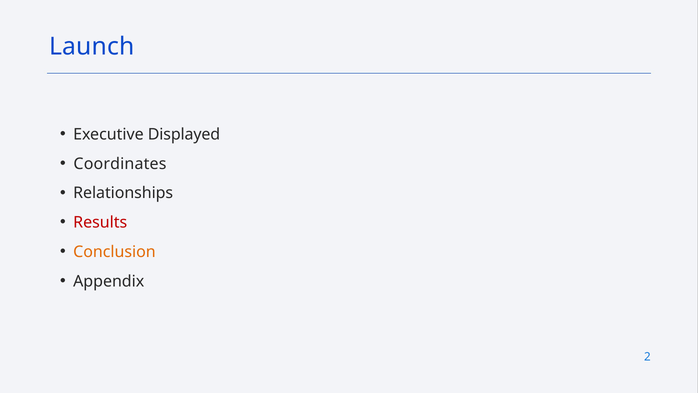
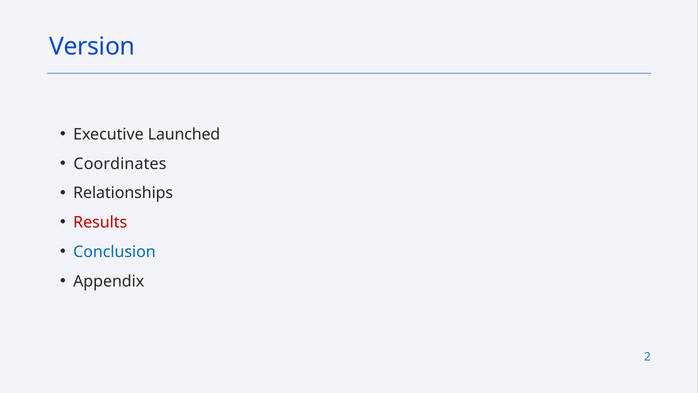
Launch: Launch -> Version (92, 47)
Displayed: Displayed -> Launched (184, 134)
Conclusion colour: orange -> blue (114, 252)
